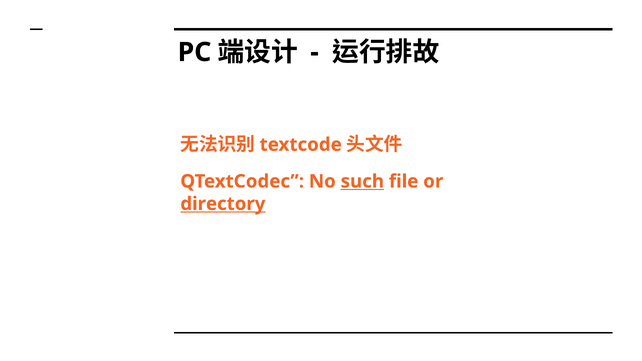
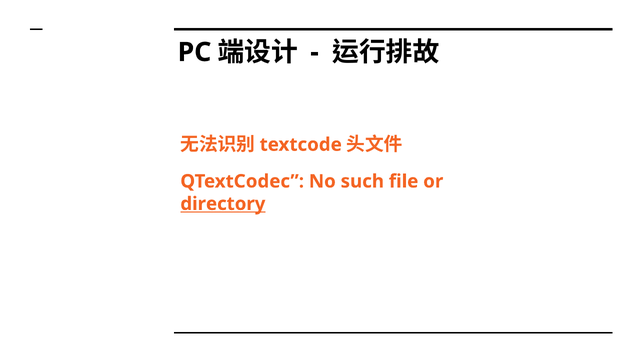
such underline: present -> none (362, 181)
